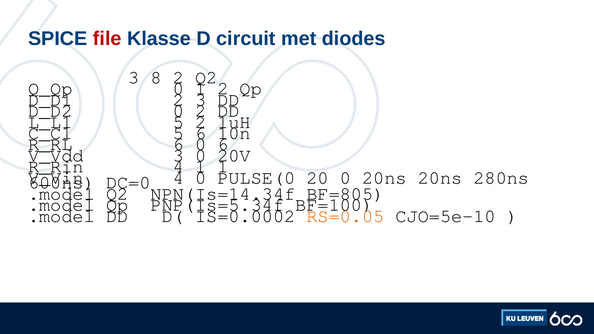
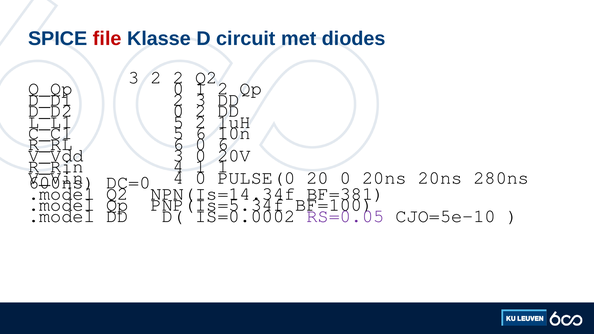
3 8: 8 -> 2 (156, 77)
BF=805: BF=805 -> BF=381 (345, 194)
RS=0.05 colour: orange -> purple (345, 216)
